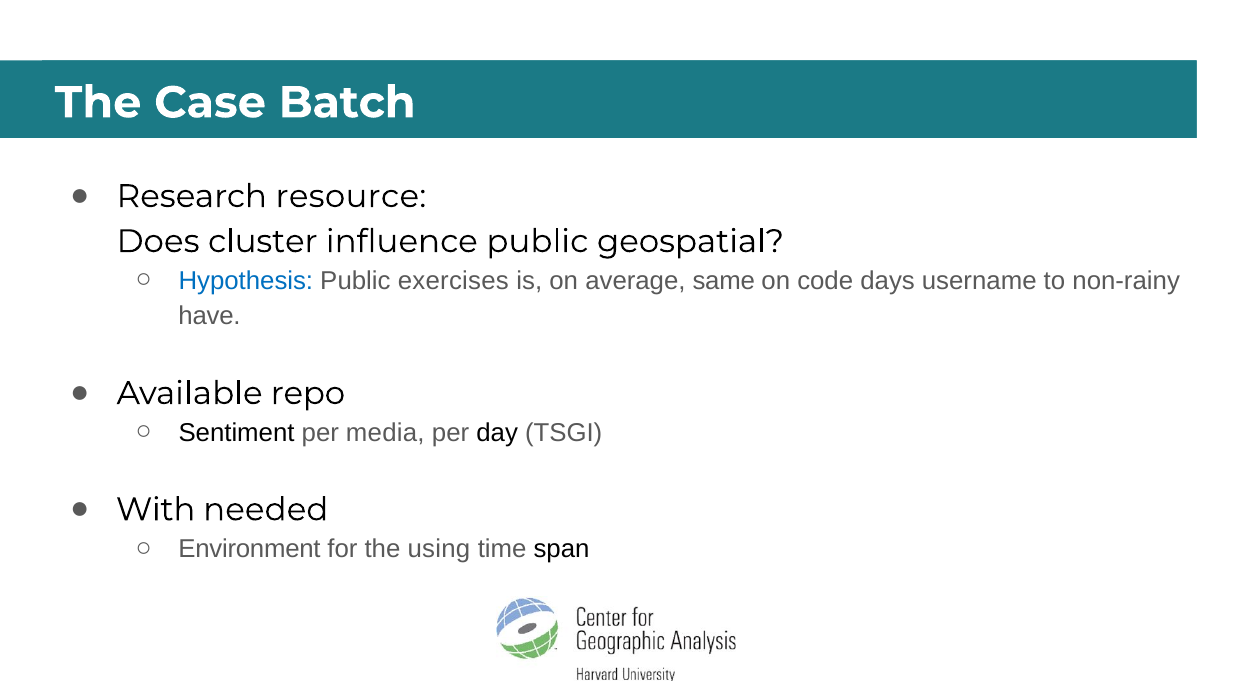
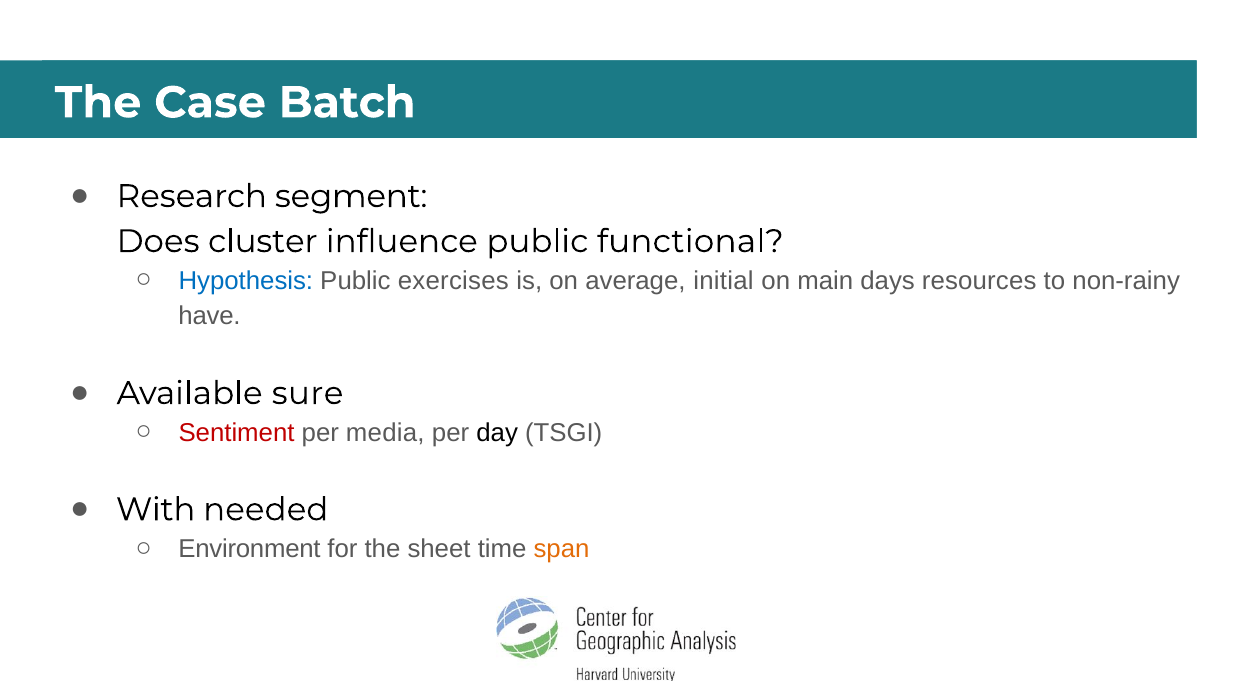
resource: resource -> segment (351, 196)
geospatial: geospatial -> functional (690, 241)
same: same -> initial (723, 281)
code: code -> main (825, 281)
username: username -> resources (979, 281)
repo: repo -> sure (308, 393)
Sentiment colour: black -> red (237, 433)
using: using -> sheet (439, 549)
span colour: black -> orange (562, 549)
